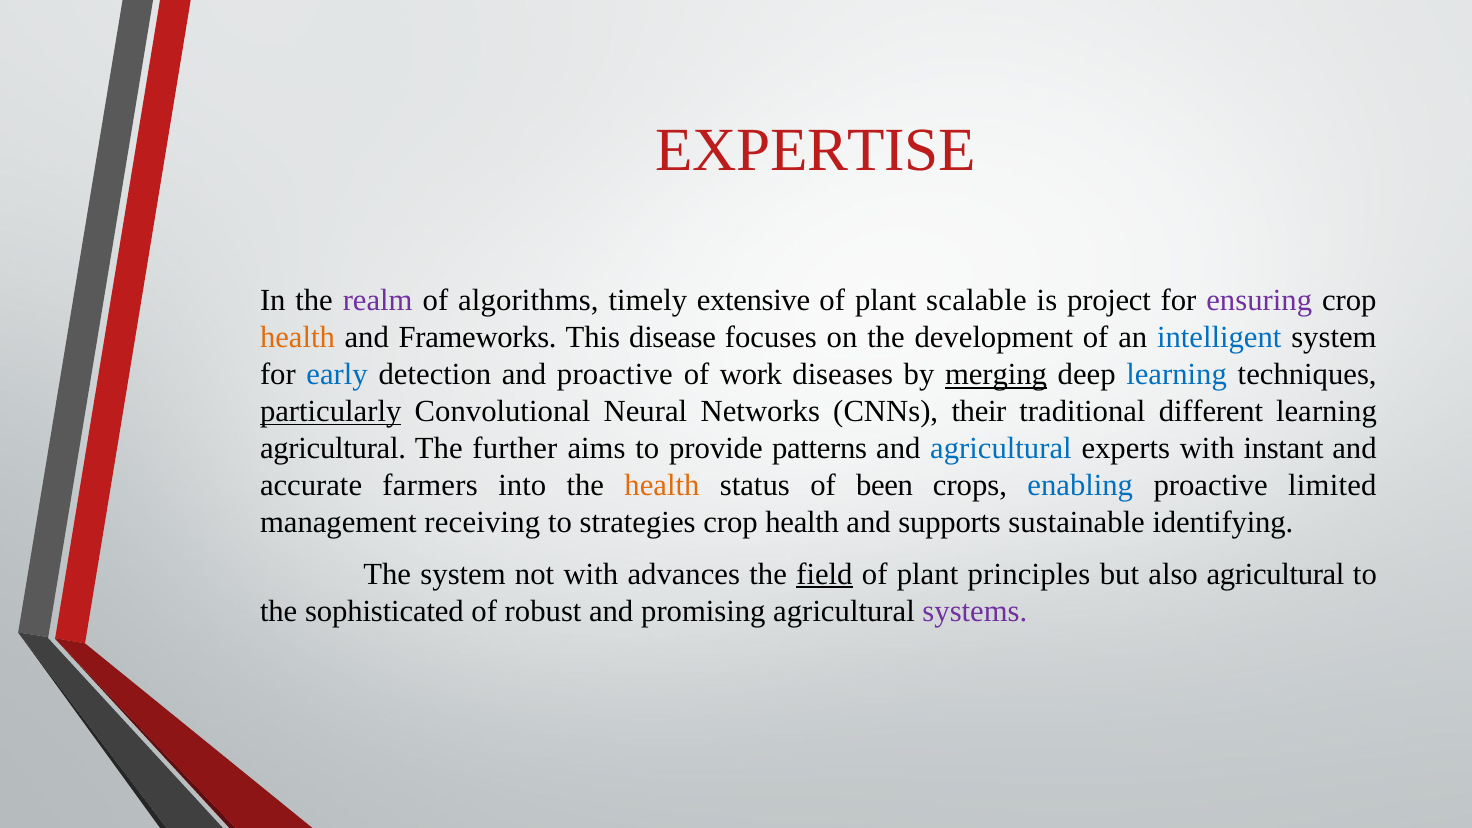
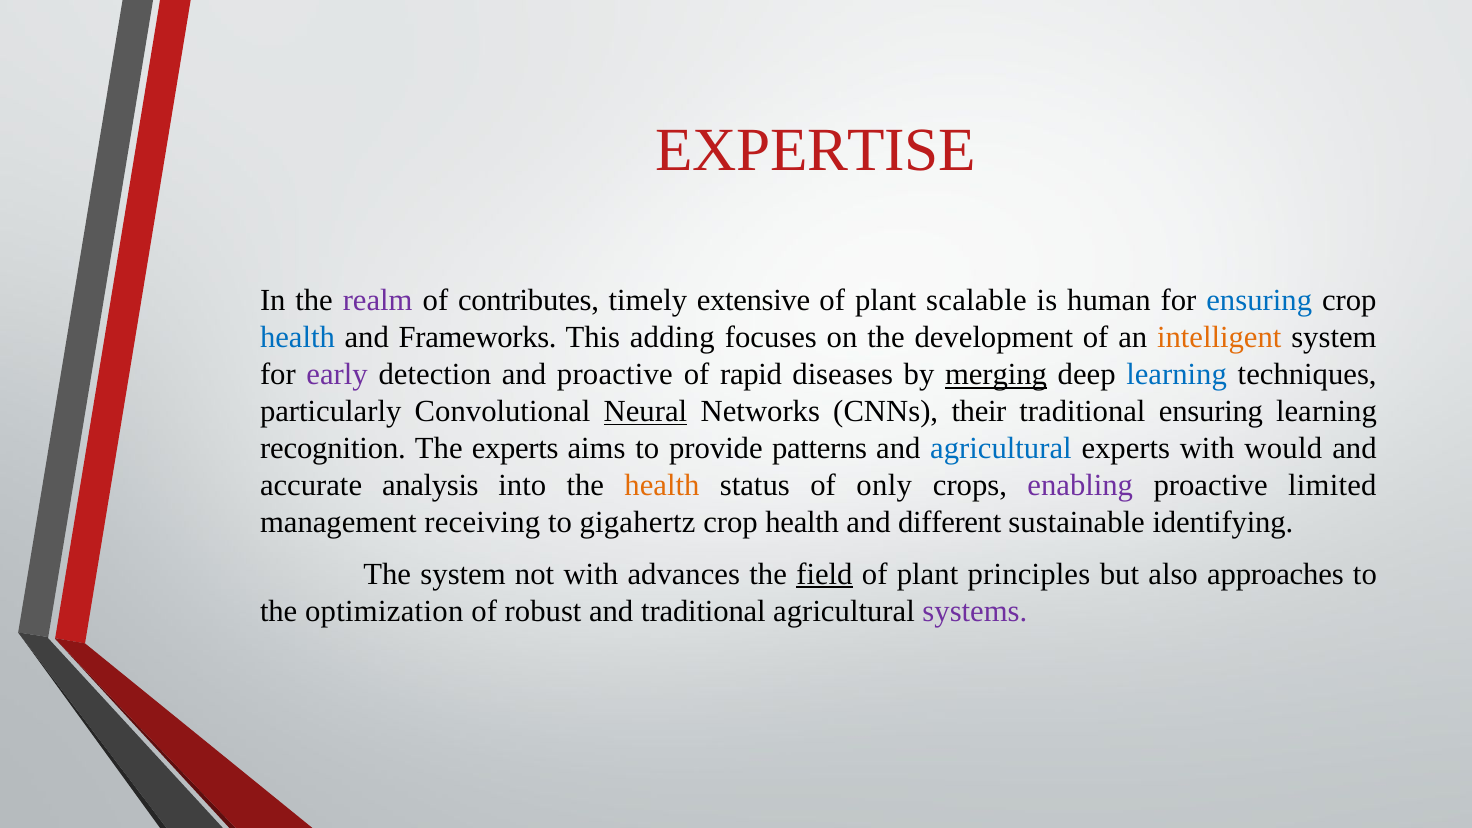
algorithms: algorithms -> contributes (529, 301)
project: project -> human (1109, 301)
ensuring colour: purple -> blue (1259, 301)
health colour: orange -> blue (297, 338)
disease: disease -> adding (672, 338)
intelligent colour: blue -> orange (1219, 338)
early colour: blue -> purple (337, 374)
work: work -> rapid (751, 374)
particularly underline: present -> none (331, 411)
Neural underline: none -> present (645, 411)
traditional different: different -> ensuring (1211, 411)
agricultural: agricultural -> recognition (333, 448)
The further: further -> experts (515, 448)
instant: instant -> would (1283, 448)
farmers: farmers -> analysis (430, 485)
been: been -> only (884, 485)
enabling colour: blue -> purple (1080, 485)
strategies: strategies -> gigahertz (637, 522)
supports: supports -> different (950, 522)
also agricultural: agricultural -> approaches (1275, 574)
sophisticated: sophisticated -> optimization (384, 611)
and promising: promising -> traditional (703, 611)
